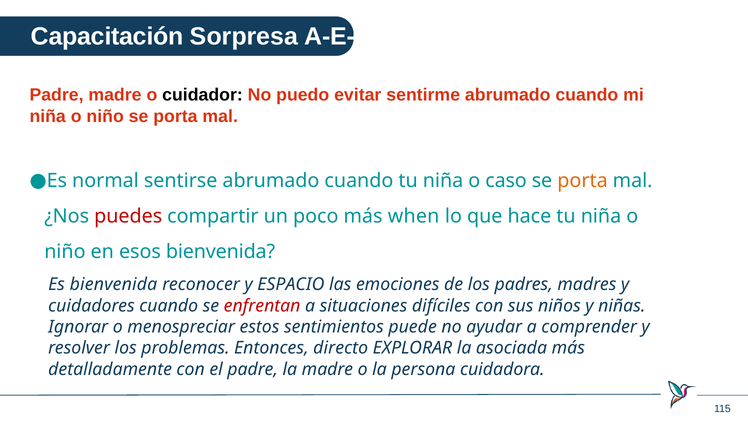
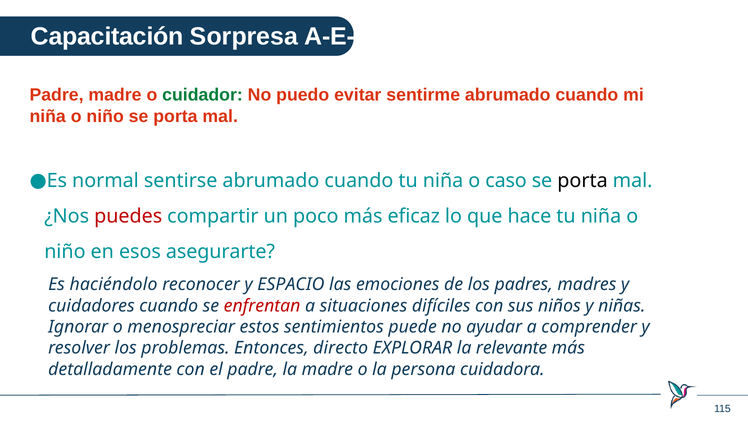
cuidador colour: black -> green (203, 95)
porta colour: orange -> black (583, 181)
when: when -> eficaz (414, 216)
esos bienvenida: bienvenida -> asegurarte (221, 252)
Es bienvenida: bienvenida -> haciéndolo (114, 284)
asociada: asociada -> relevante (512, 348)
